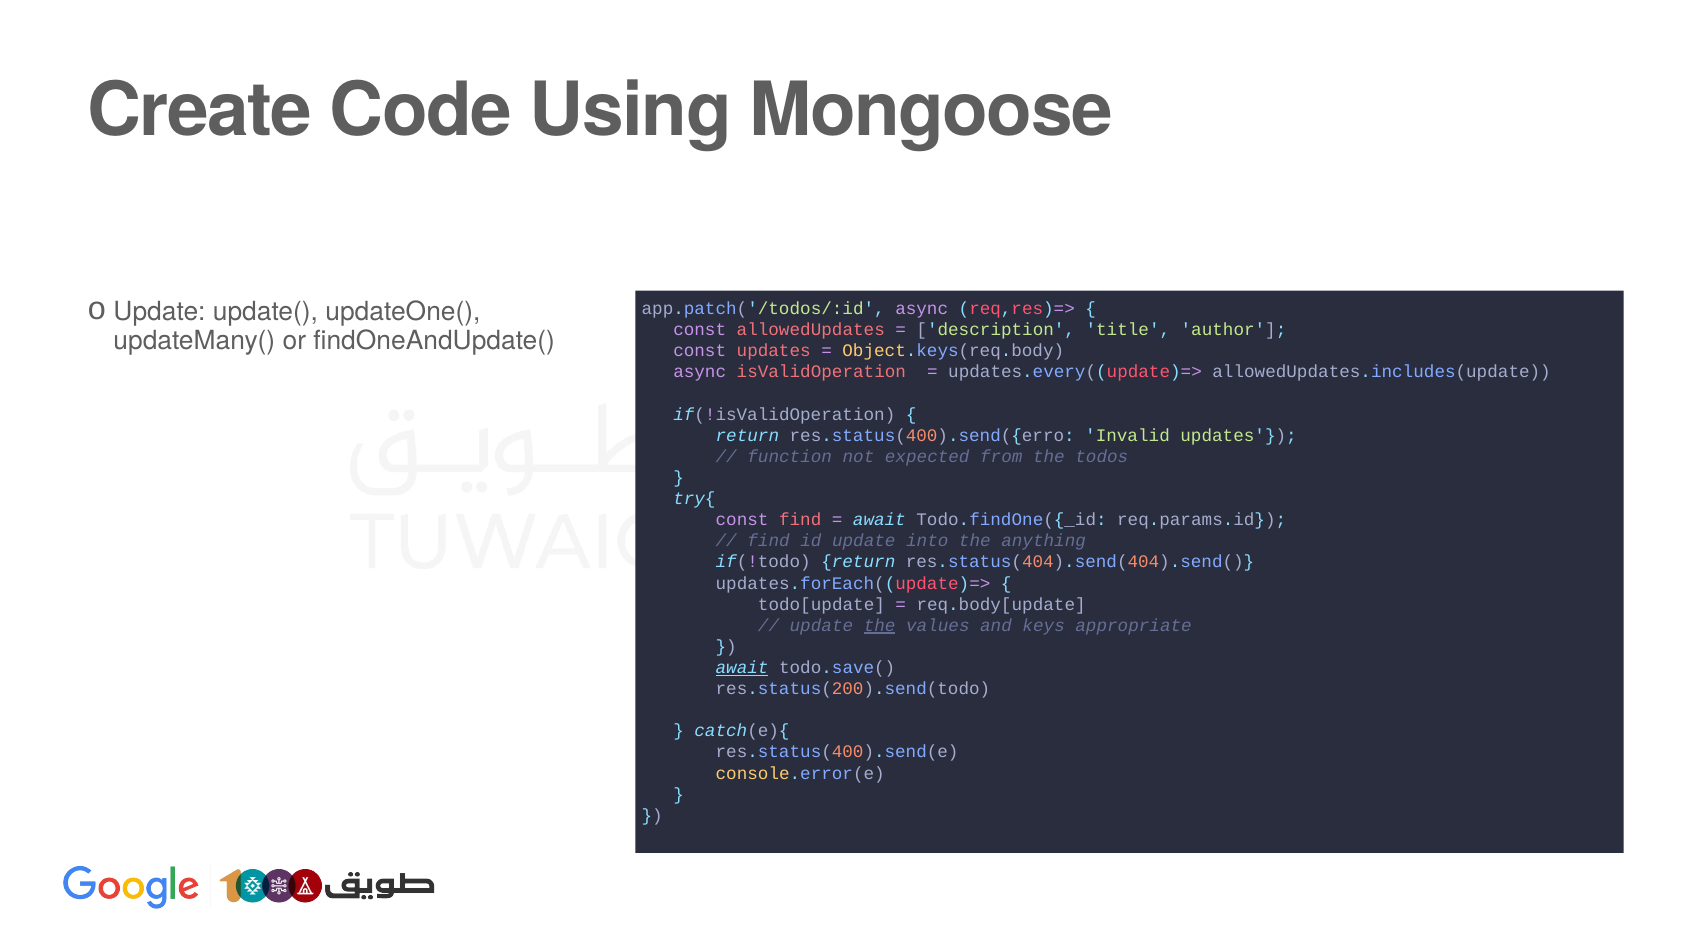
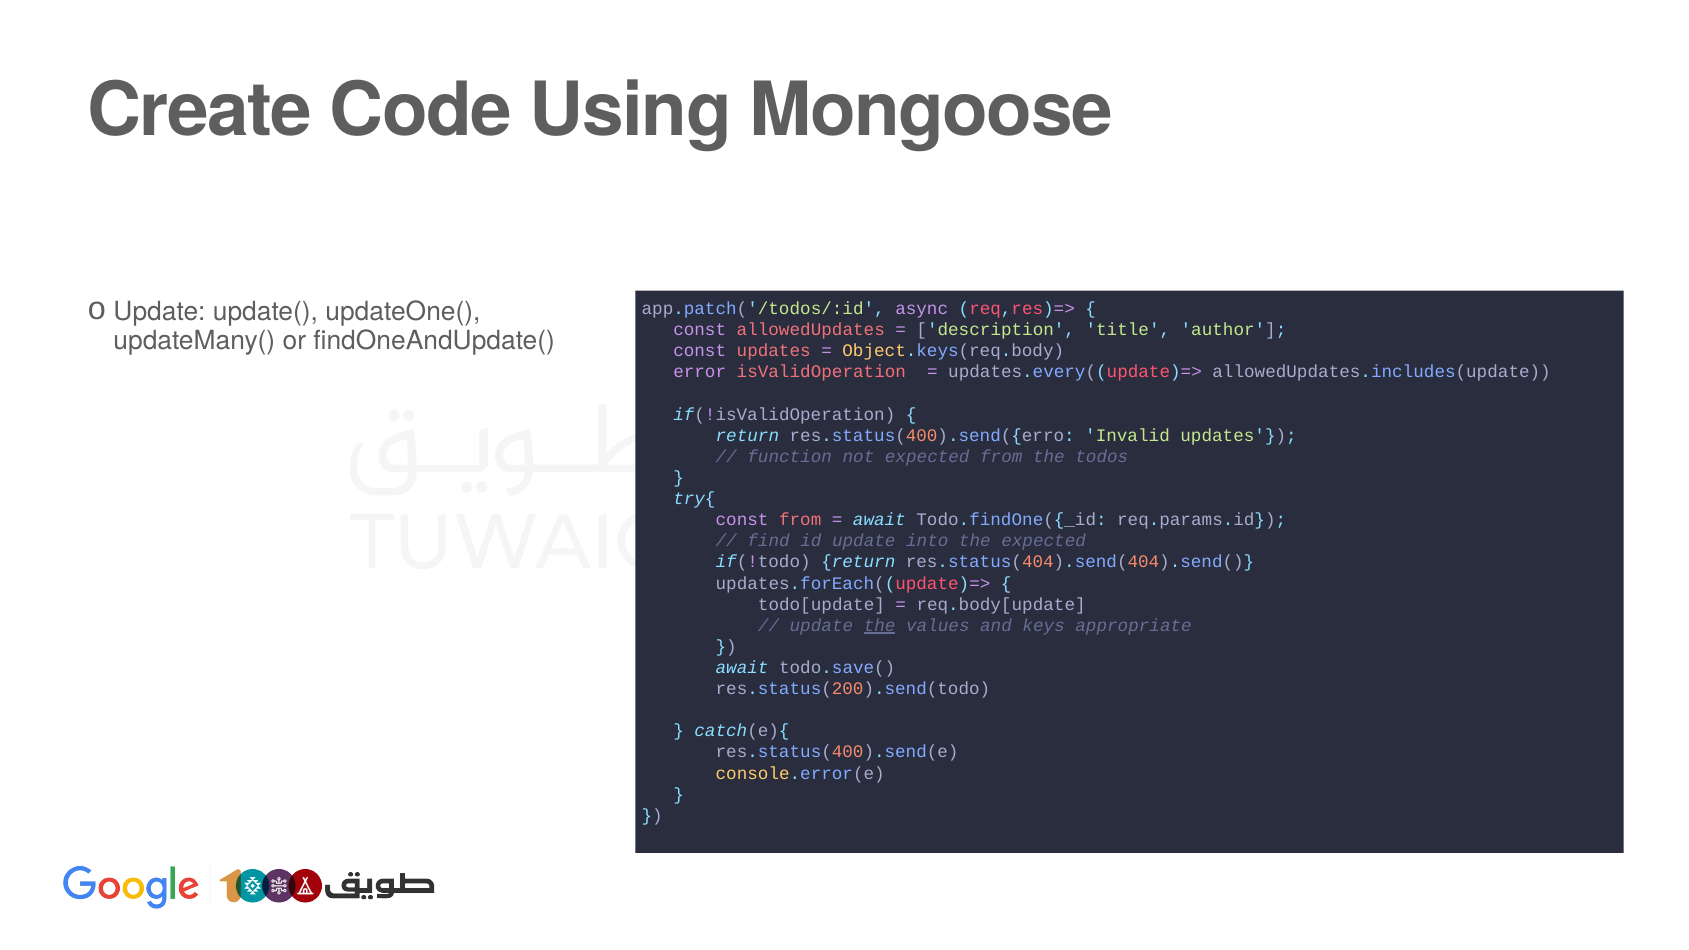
async: async -> error (700, 372)
const find: find -> from (800, 520)
the anything: anything -> expected (1044, 541)
await underline: present -> none (742, 668)
